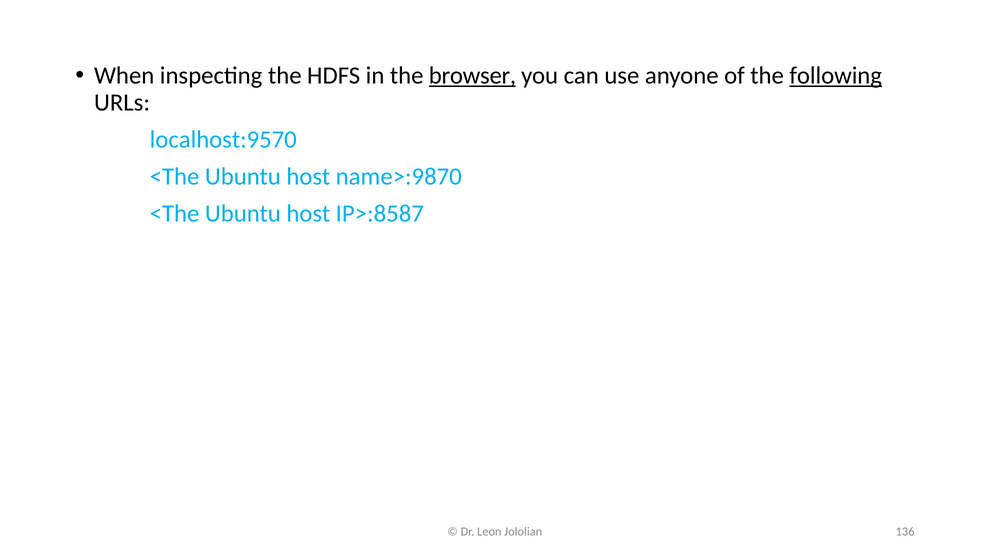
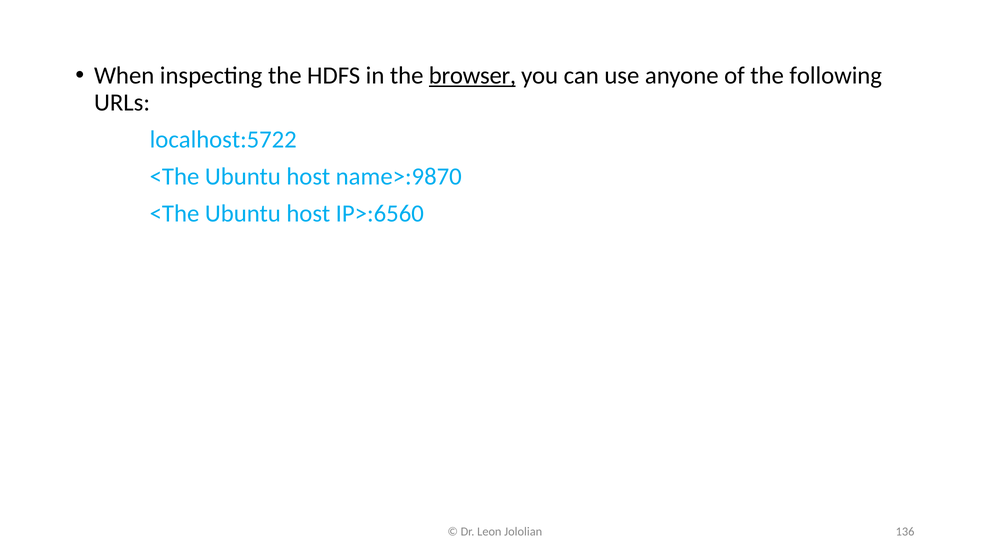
following underline: present -> none (836, 76)
localhost:9570: localhost:9570 -> localhost:5722 (223, 140)
IP>:8587: IP>:8587 -> IP>:6560 (380, 214)
